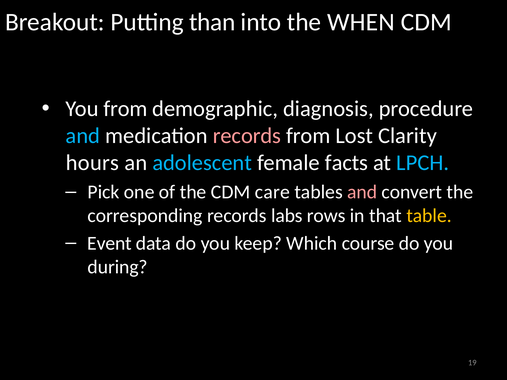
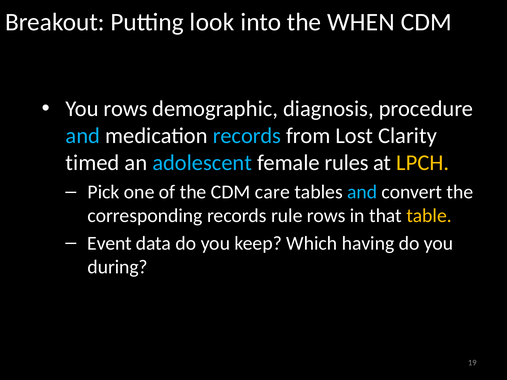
than: than -> look (212, 22)
You from: from -> rows (126, 109)
records colour: pink -> light blue (247, 136)
hours: hours -> timed (93, 163)
facts: facts -> rules (347, 163)
LPCH colour: light blue -> yellow (423, 163)
and colour: pink -> light blue (362, 192)
labs: labs -> rule (287, 216)
course: course -> having (368, 243)
